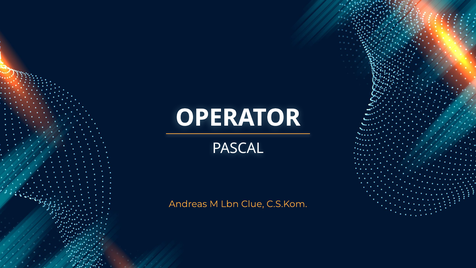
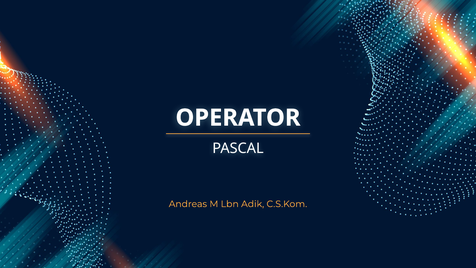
Clue: Clue -> Adik (253, 204)
